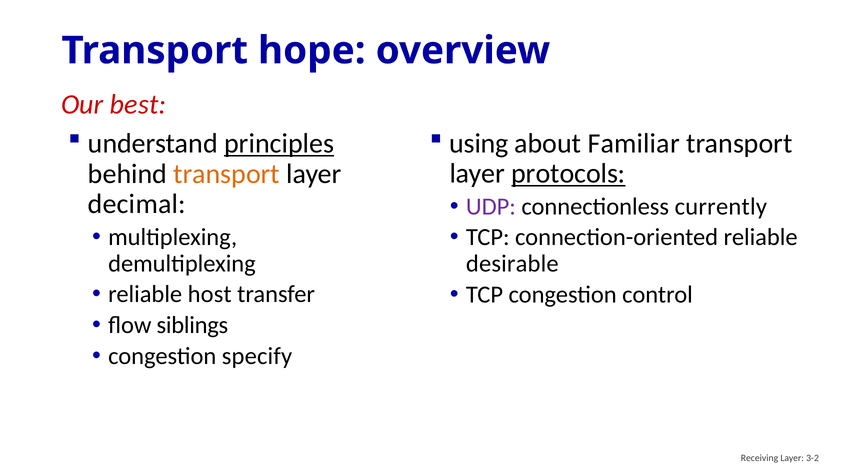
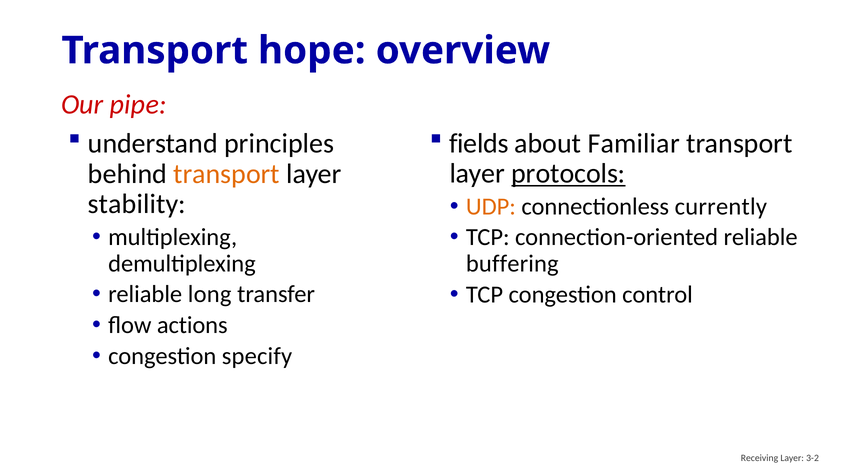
best: best -> pipe (138, 105)
using: using -> fields (479, 143)
principles underline: present -> none (279, 144)
decimal: decimal -> stability (137, 204)
UDP colour: purple -> orange (491, 206)
desirable: desirable -> buffering (512, 264)
host: host -> long (210, 294)
siblings: siblings -> actions (192, 325)
